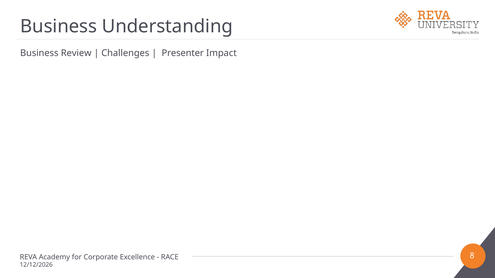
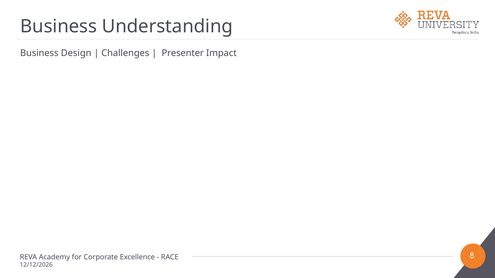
Review: Review -> Design (76, 53)
